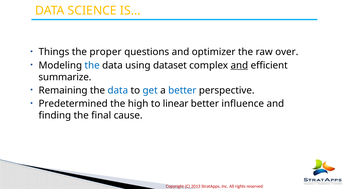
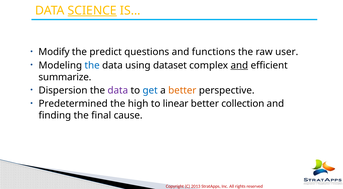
SCIENCE underline: none -> present (92, 11)
Things: Things -> Modify (54, 52)
proper: proper -> predict (106, 52)
optimizer: optimizer -> functions (214, 52)
over: over -> user (287, 52)
Remaining: Remaining -> Dispersion (63, 90)
data colour: blue -> purple (118, 90)
better colour: blue -> orange (182, 90)
influence: influence -> collection (243, 104)
